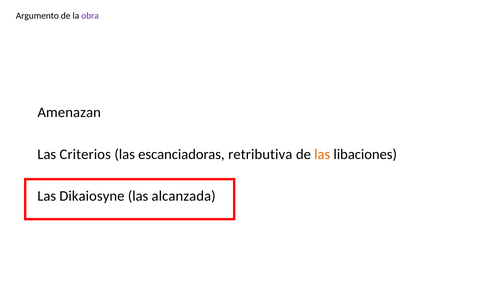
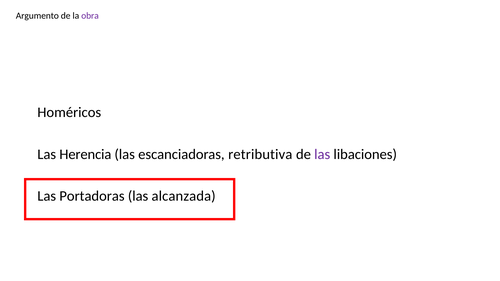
Amenazan: Amenazan -> Homéricos (69, 112)
Criterios: Criterios -> Herencia (85, 154)
las colour: orange -> purple (322, 154)
Dikaiosyne: Dikaiosyne -> Portadoras (92, 196)
